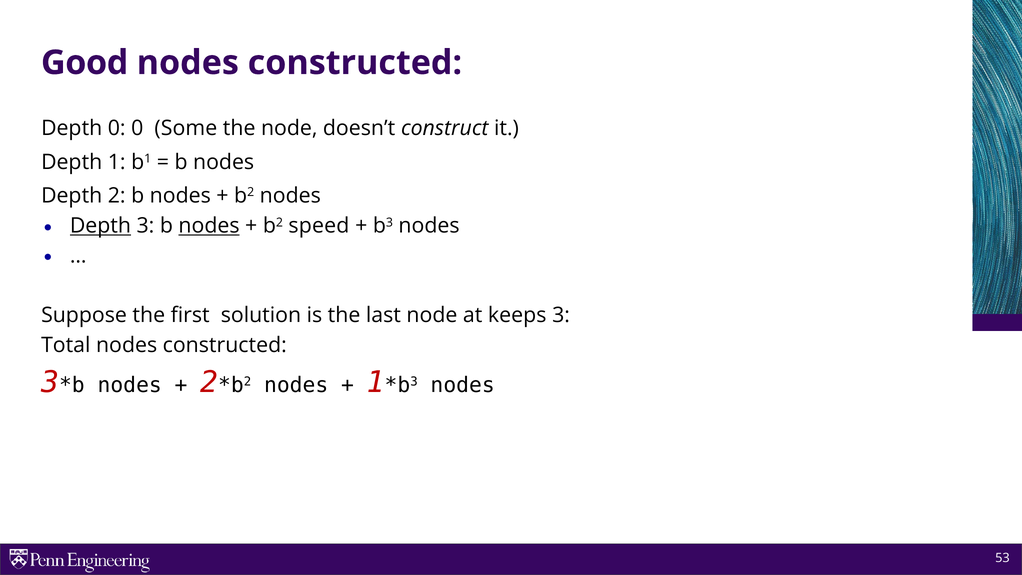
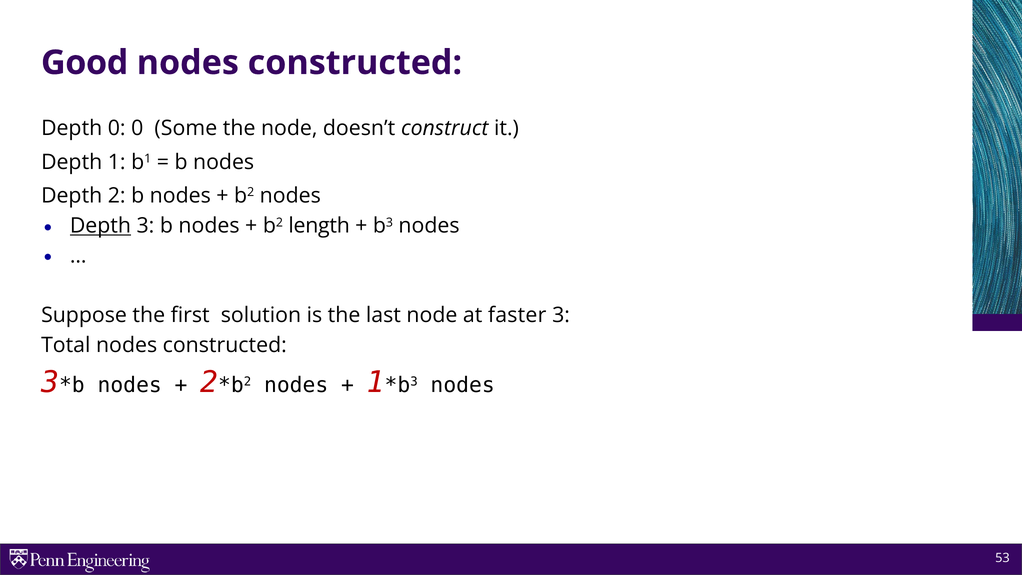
nodes underline: present -> none (209, 226)
speed: speed -> length (319, 226)
keeps: keeps -> faster (517, 315)
